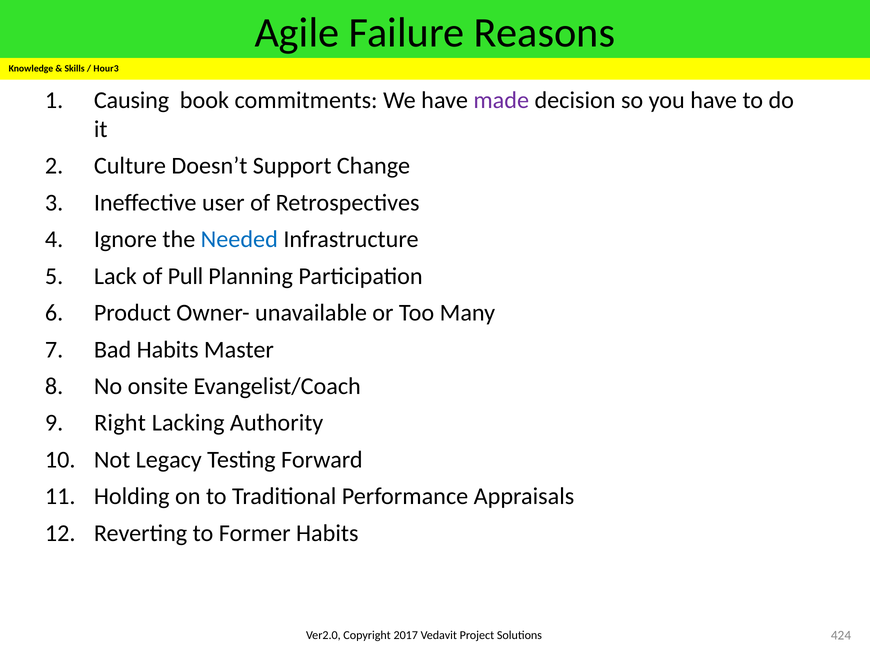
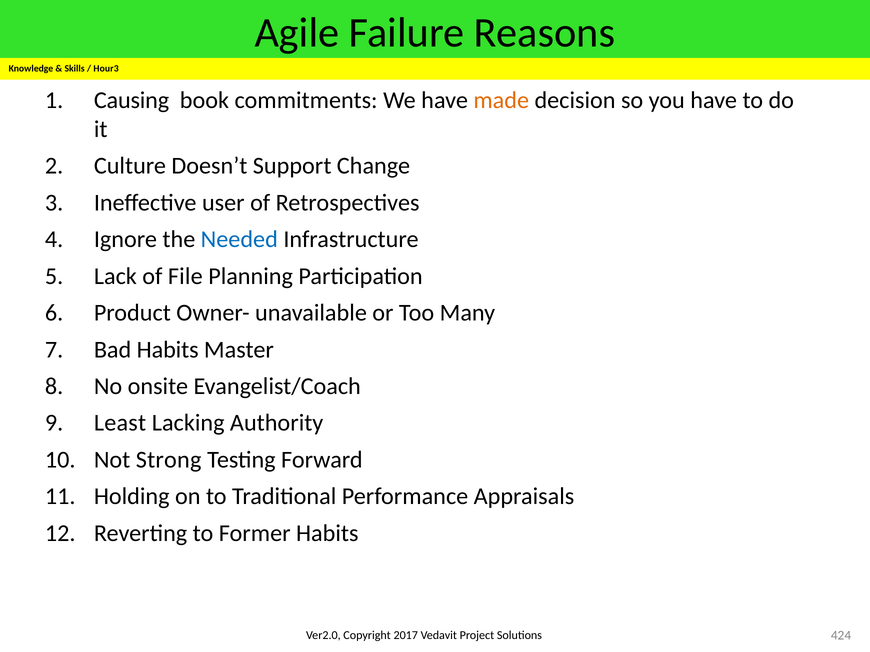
made colour: purple -> orange (501, 100)
Pull: Pull -> File (185, 276)
Right: Right -> Least (120, 423)
Legacy: Legacy -> Strong (169, 460)
